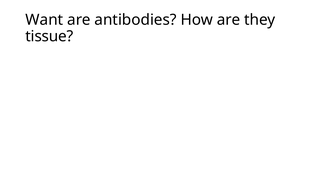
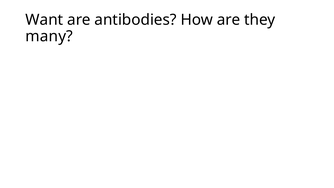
tissue: tissue -> many (49, 36)
